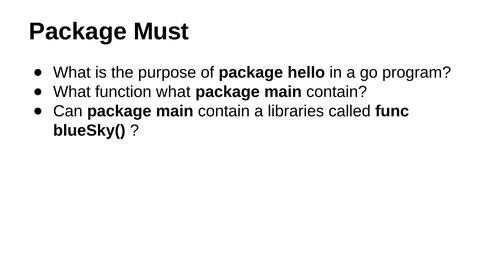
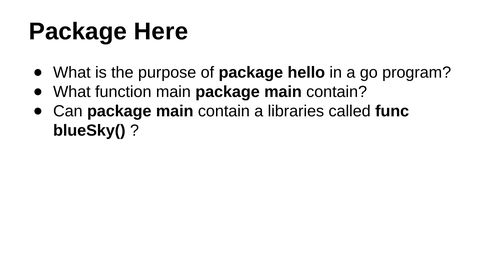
Must: Must -> Here (161, 31)
function what: what -> main (173, 92)
